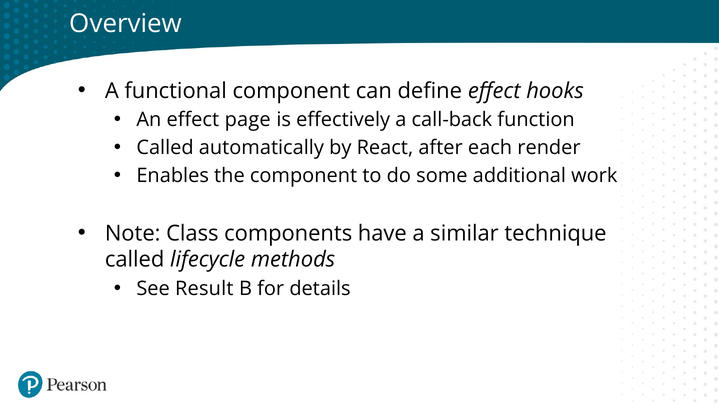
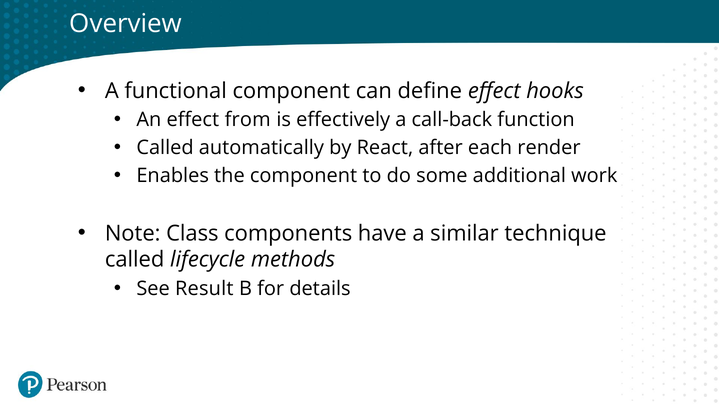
page: page -> from (248, 120)
